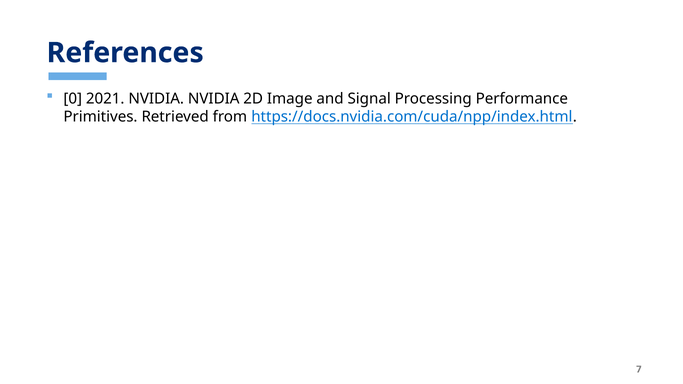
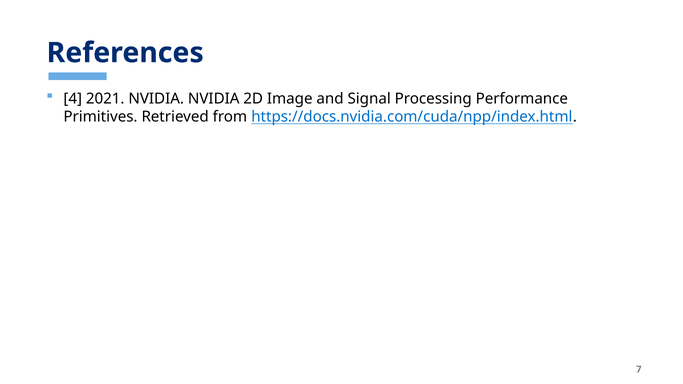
0: 0 -> 4 (73, 99)
